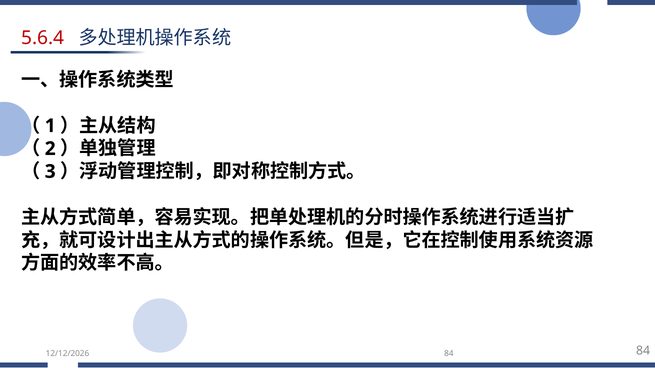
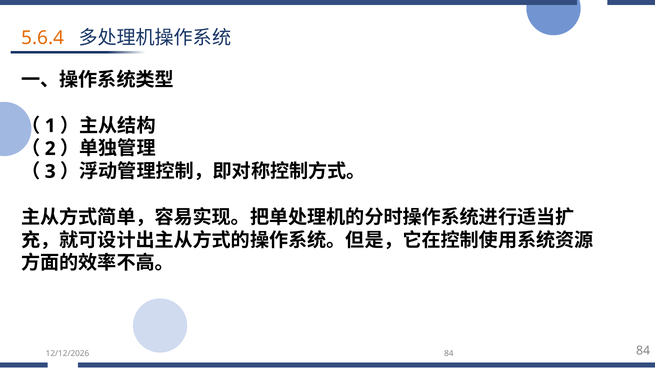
5.6.4 colour: red -> orange (43, 38)
